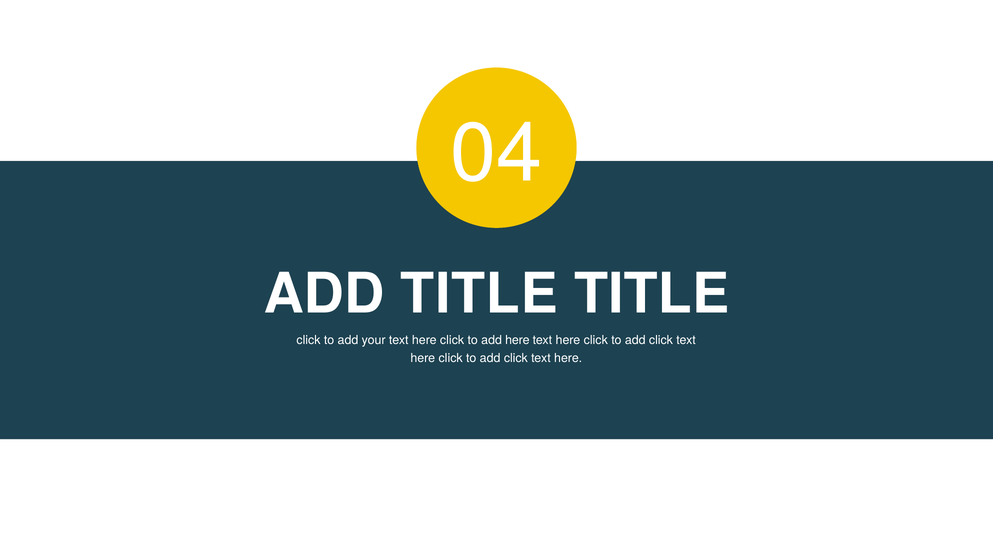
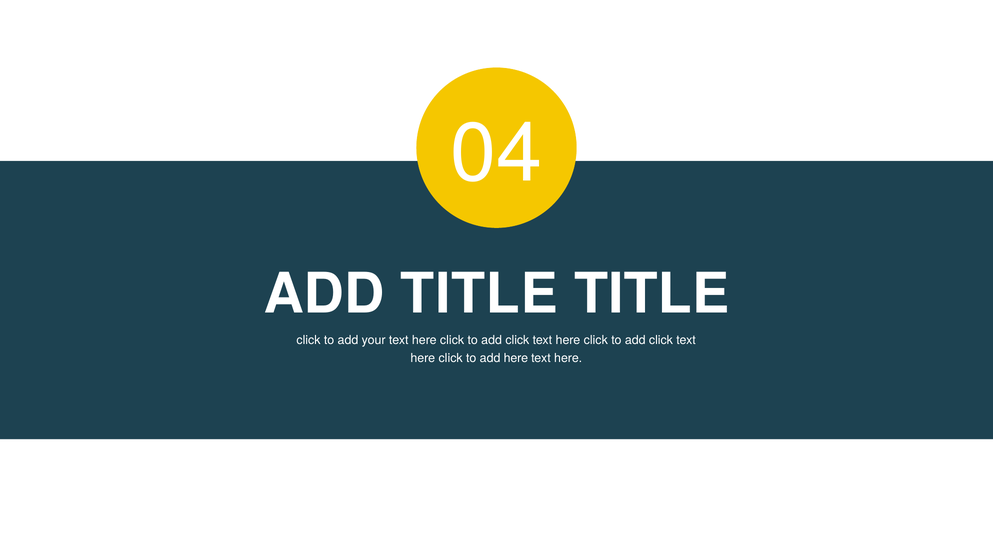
here: here -> click (517, 340)
click: click -> here (516, 358)
